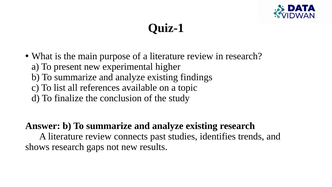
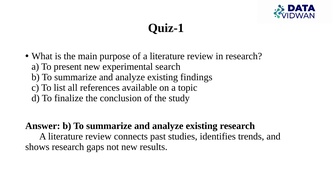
higher: higher -> search (168, 67)
